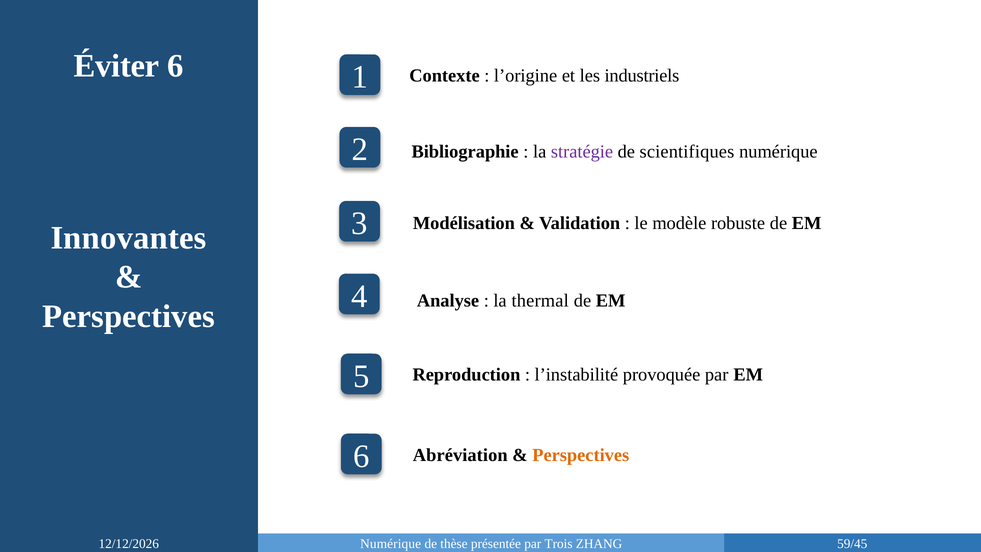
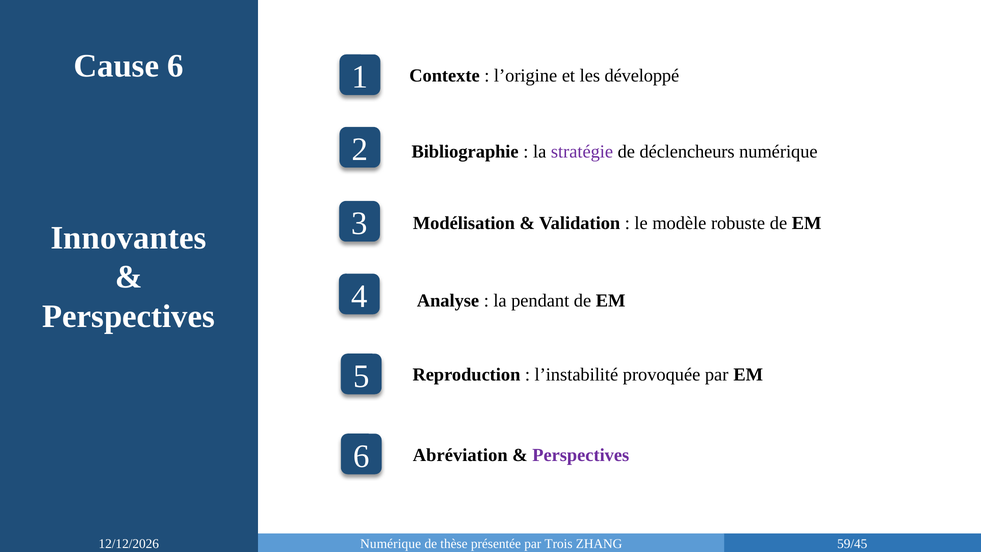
Éviter: Éviter -> Cause (116, 66)
industriels: industriels -> développé (642, 76)
scientifiques: scientifiques -> déclencheurs (687, 151)
thermal: thermal -> pendant (540, 300)
Perspectives colour: orange -> purple (581, 455)
